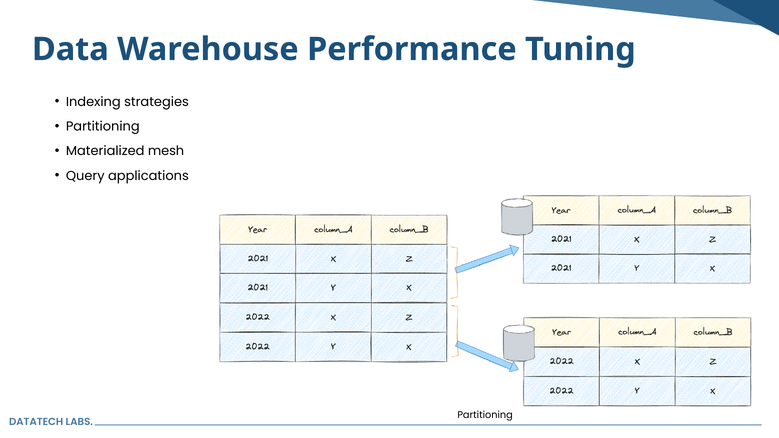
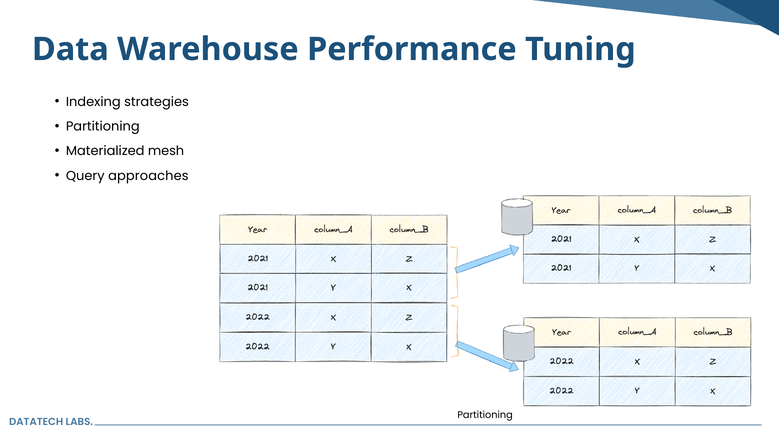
applications: applications -> approaches (148, 176)
